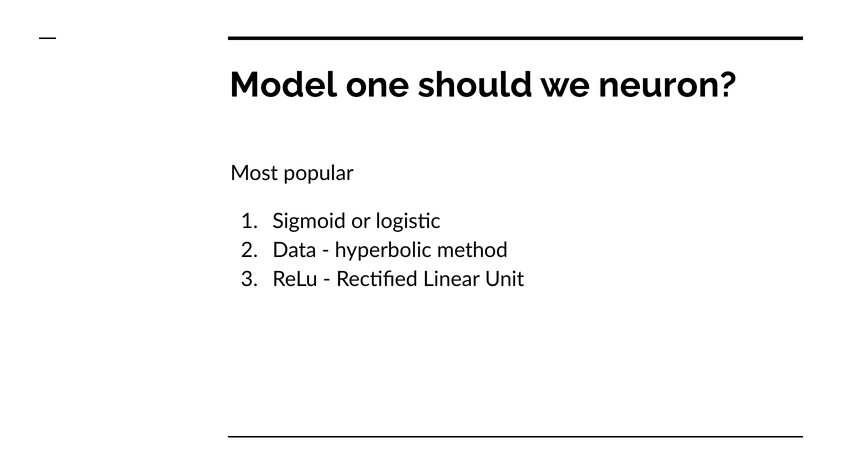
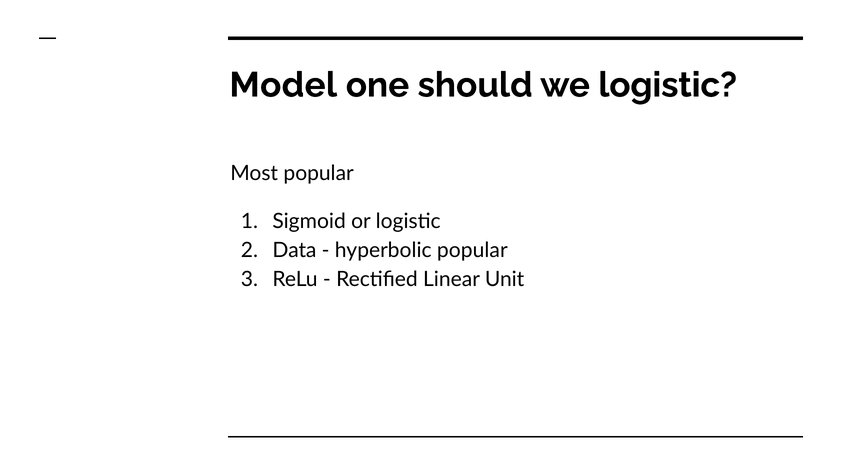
we neuron: neuron -> logistic (668, 85)
hyperbolic method: method -> popular (472, 250)
